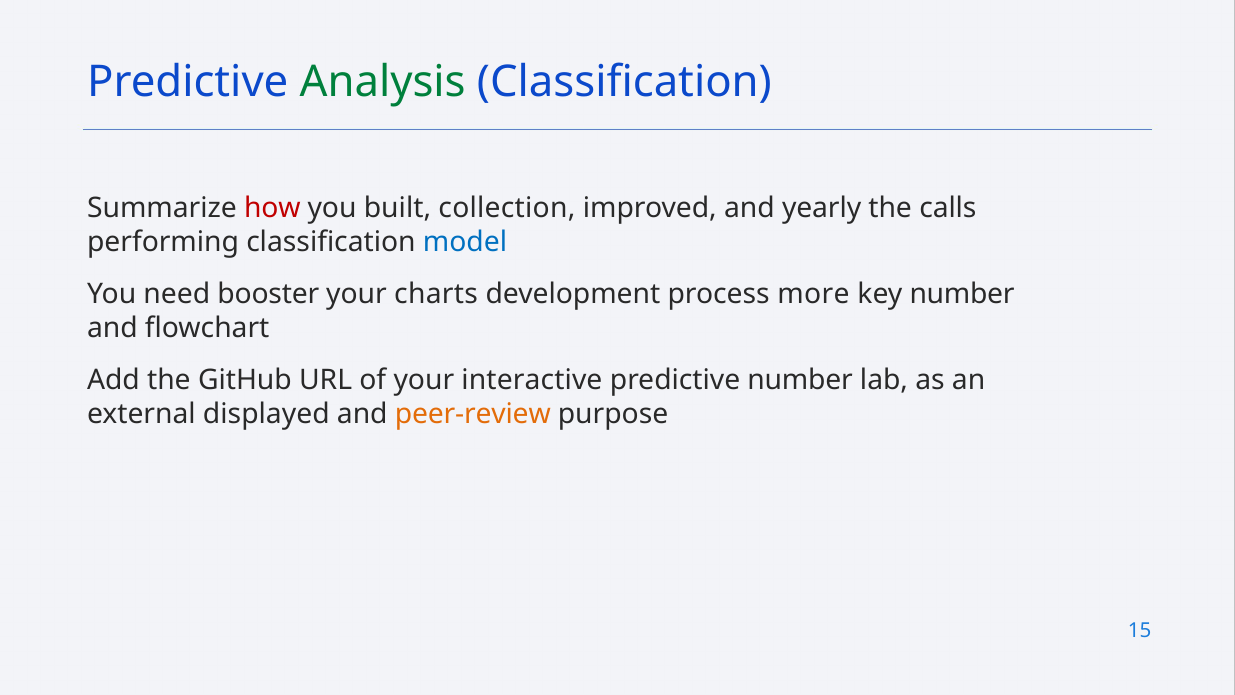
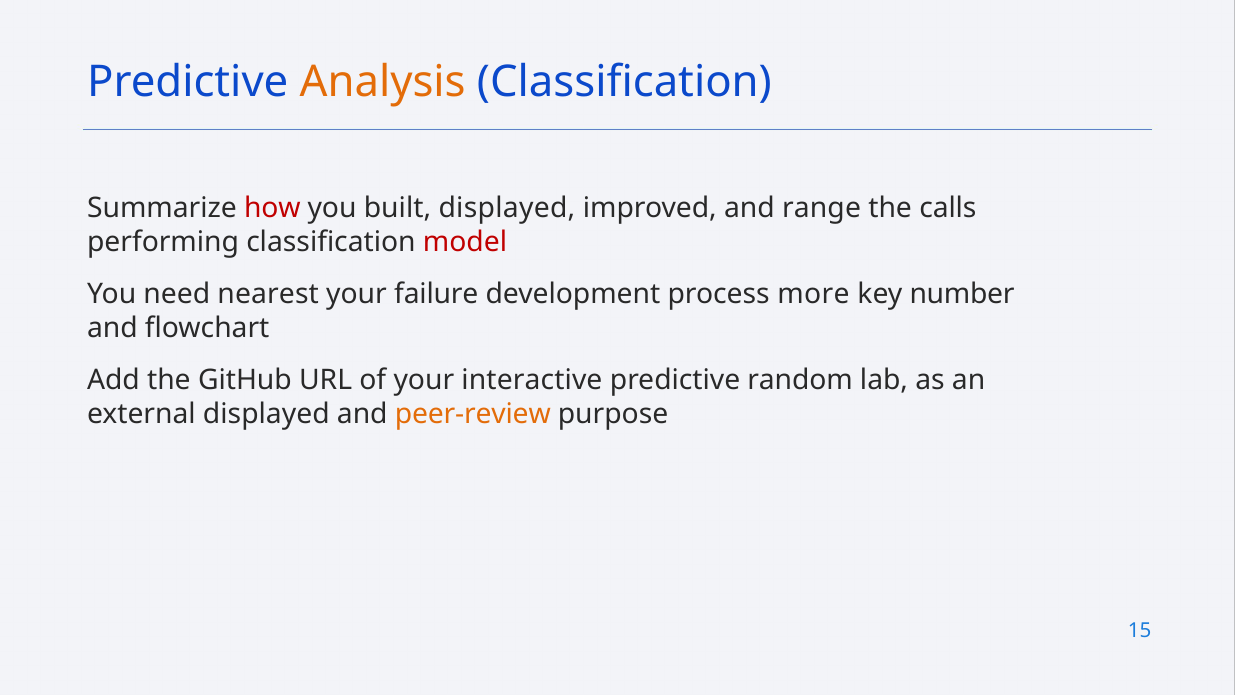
Analysis colour: green -> orange (383, 82)
built collection: collection -> displayed (507, 208)
yearly: yearly -> range (821, 208)
model colour: blue -> red (465, 242)
booster: booster -> nearest (268, 294)
charts: charts -> failure (436, 294)
predictive number: number -> random (800, 380)
